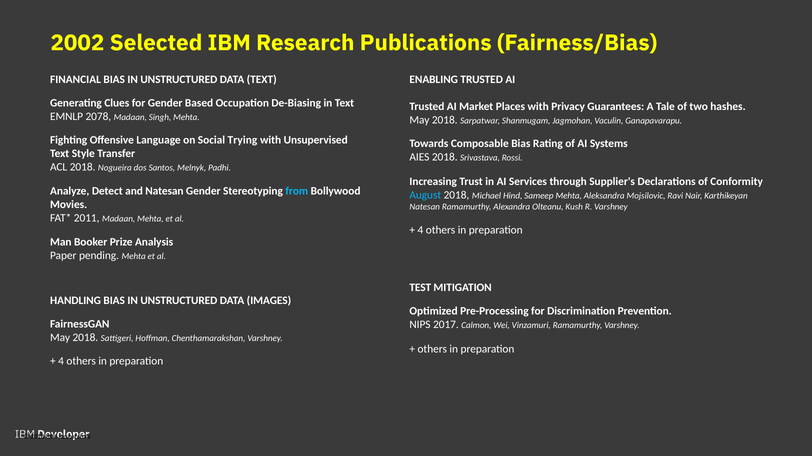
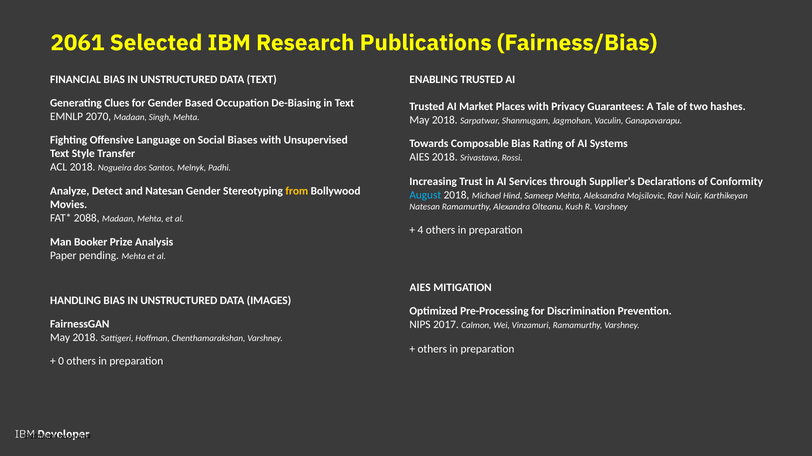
2002: 2002 -> 2061 (77, 43)
2078: 2078 -> 2070 (98, 117)
Trying: Trying -> Biases (242, 140)
from colour: light blue -> yellow (297, 191)
2011: 2011 -> 2088 (87, 218)
TEST: TEST -> AIES (420, 288)
4: 4 -> 0 (61, 362)
